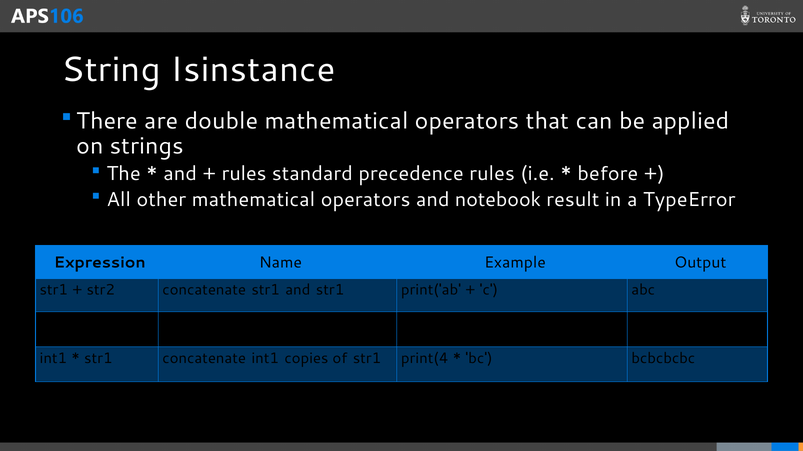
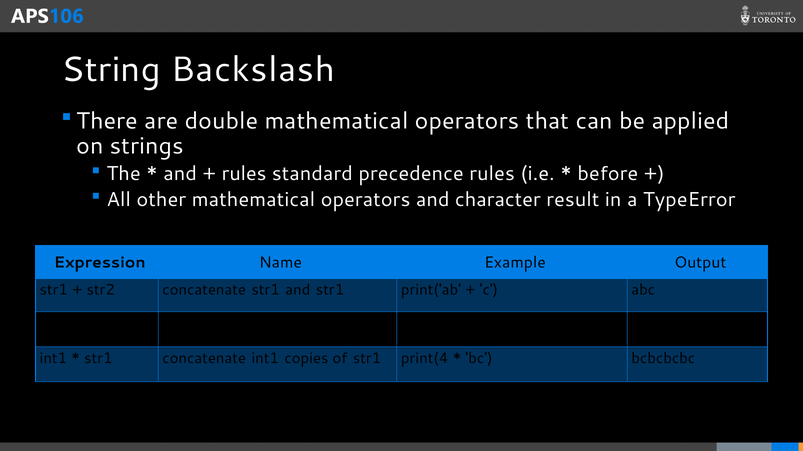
Isinstance: Isinstance -> Backslash (253, 70)
notebook: notebook -> character (498, 200)
